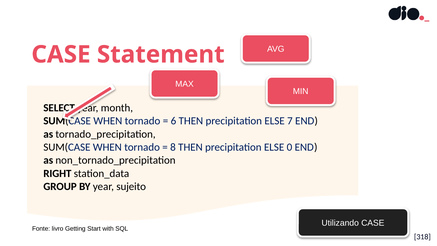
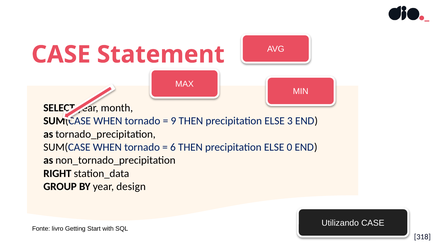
6: 6 -> 9 (173, 121)
7: 7 -> 3 (290, 121)
8: 8 -> 6 (173, 147)
sujeito: sujeito -> design (131, 186)
